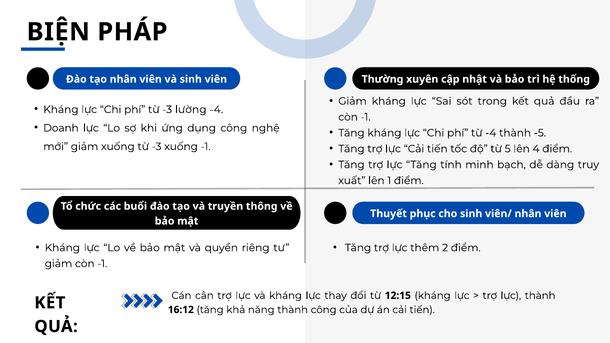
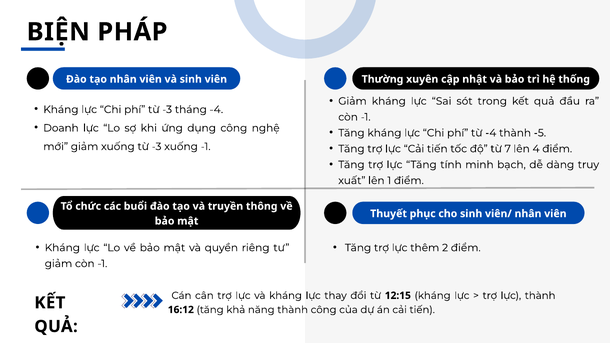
lường: lường -> tháng (191, 110)
5: 5 -> 7 (508, 149)
